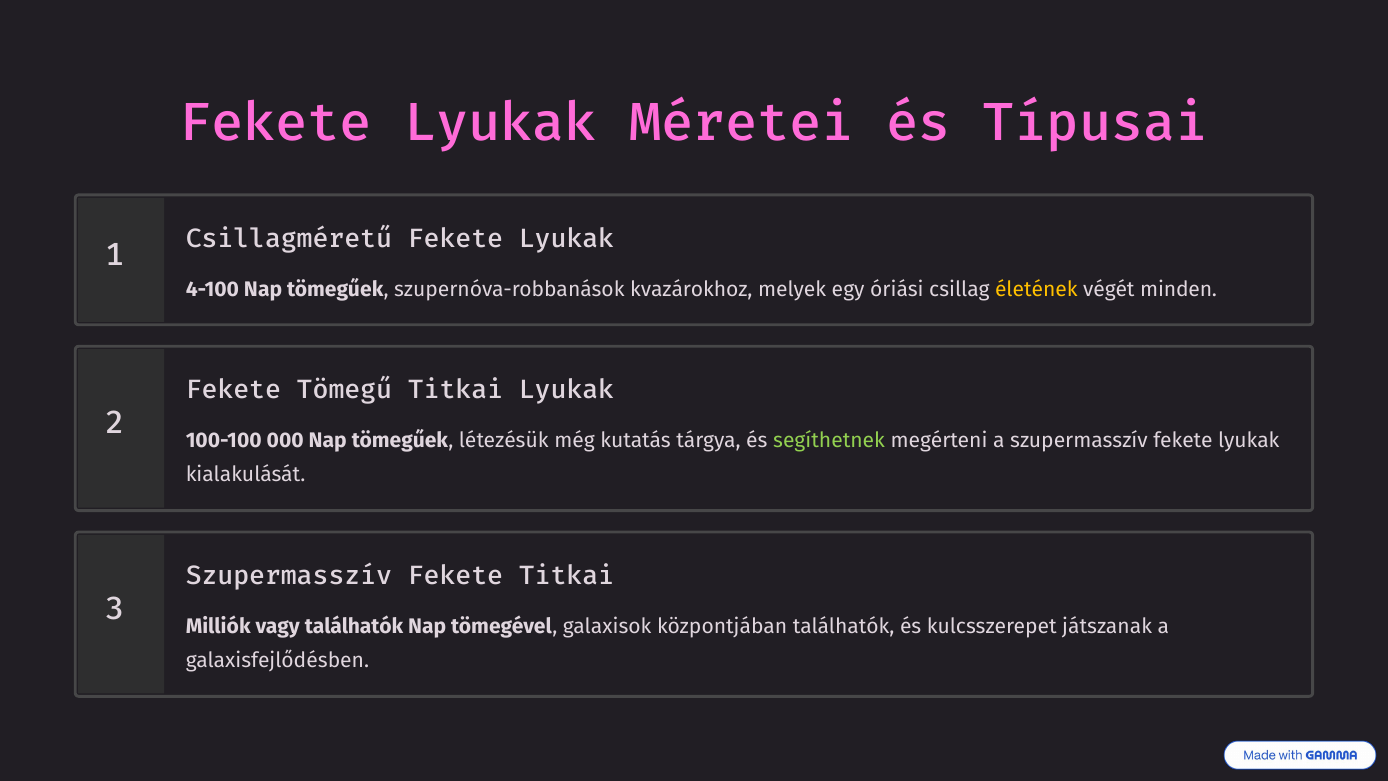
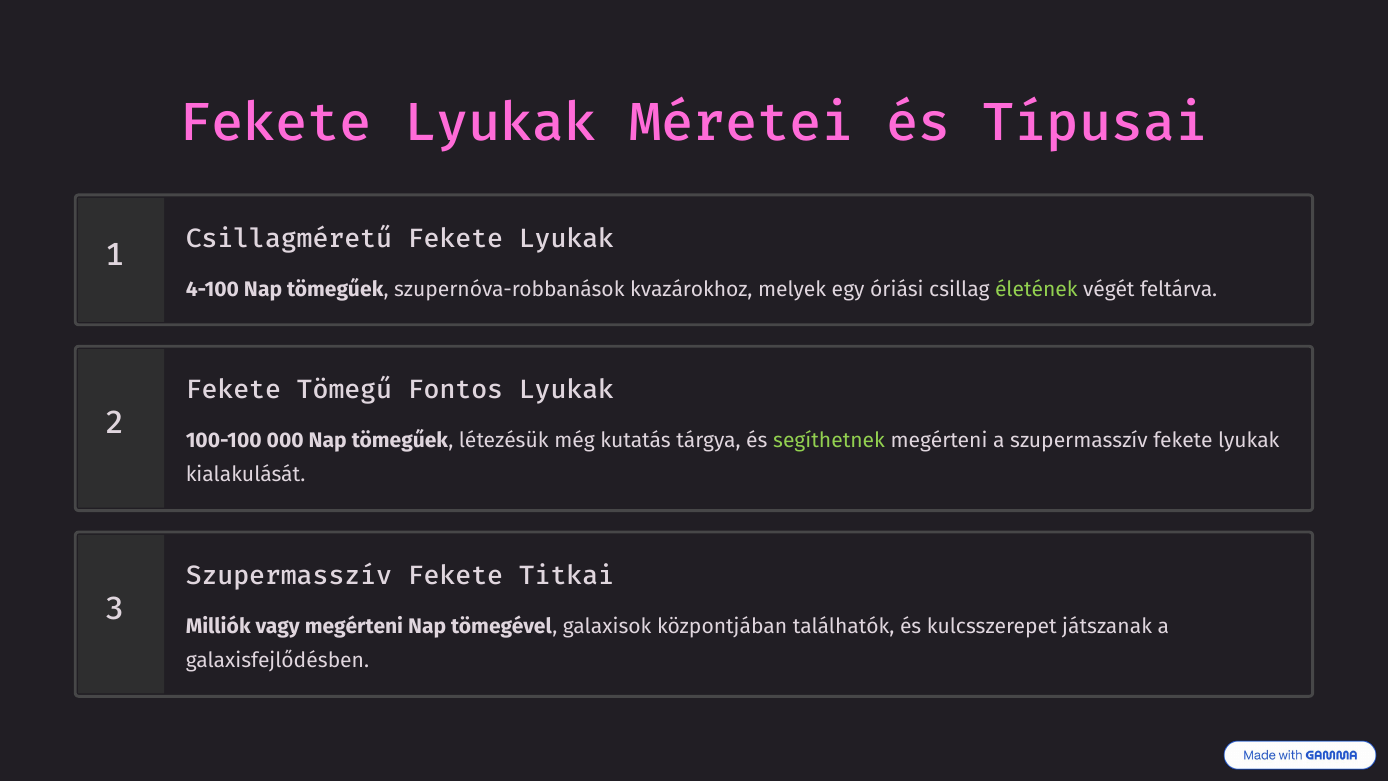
életének colour: yellow -> light green (1036, 289)
minden: minden -> feltárva (1179, 289)
Tömegű Titkai: Titkai -> Fontos (455, 390)
vagy találhatók: találhatók -> megérteni (354, 626)
